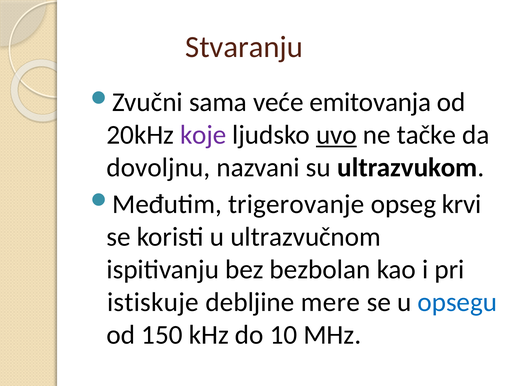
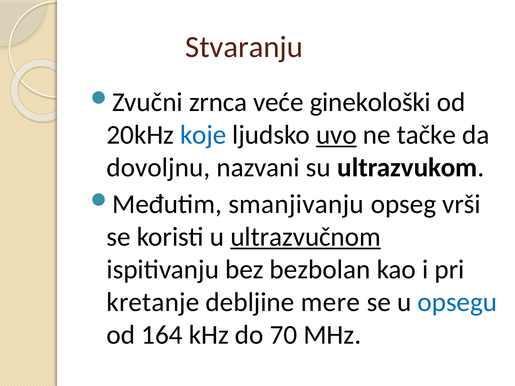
sama: sama -> zrnca (218, 102)
emitovanja: emitovanja -> ginekološki (370, 102)
koje colour: purple -> blue (203, 135)
trigerovanje: trigerovanje -> smanjivanju (296, 204)
krvi: krvi -> vrši (462, 204)
ultrazvučnom underline: none -> present (306, 237)
istiskuje: istiskuje -> kretanje (153, 302)
150: 150 -> 164 (162, 335)
10: 10 -> 70 (283, 335)
